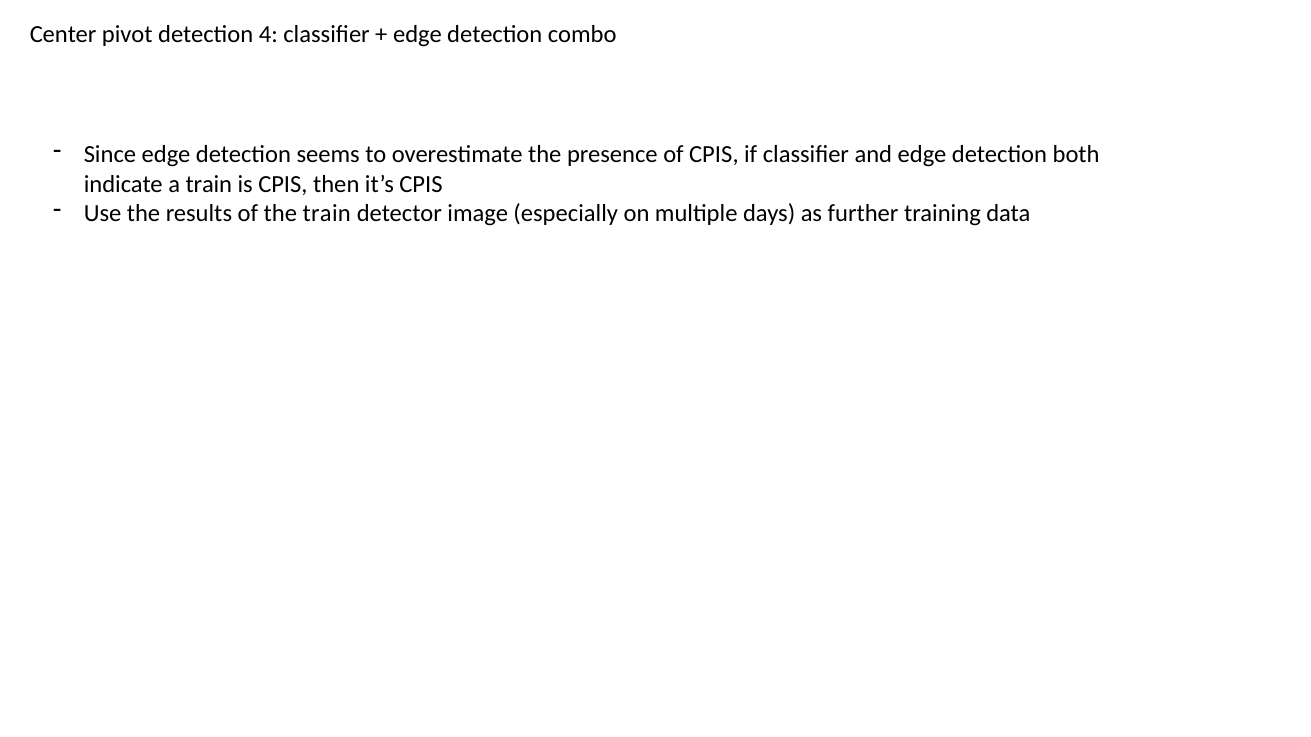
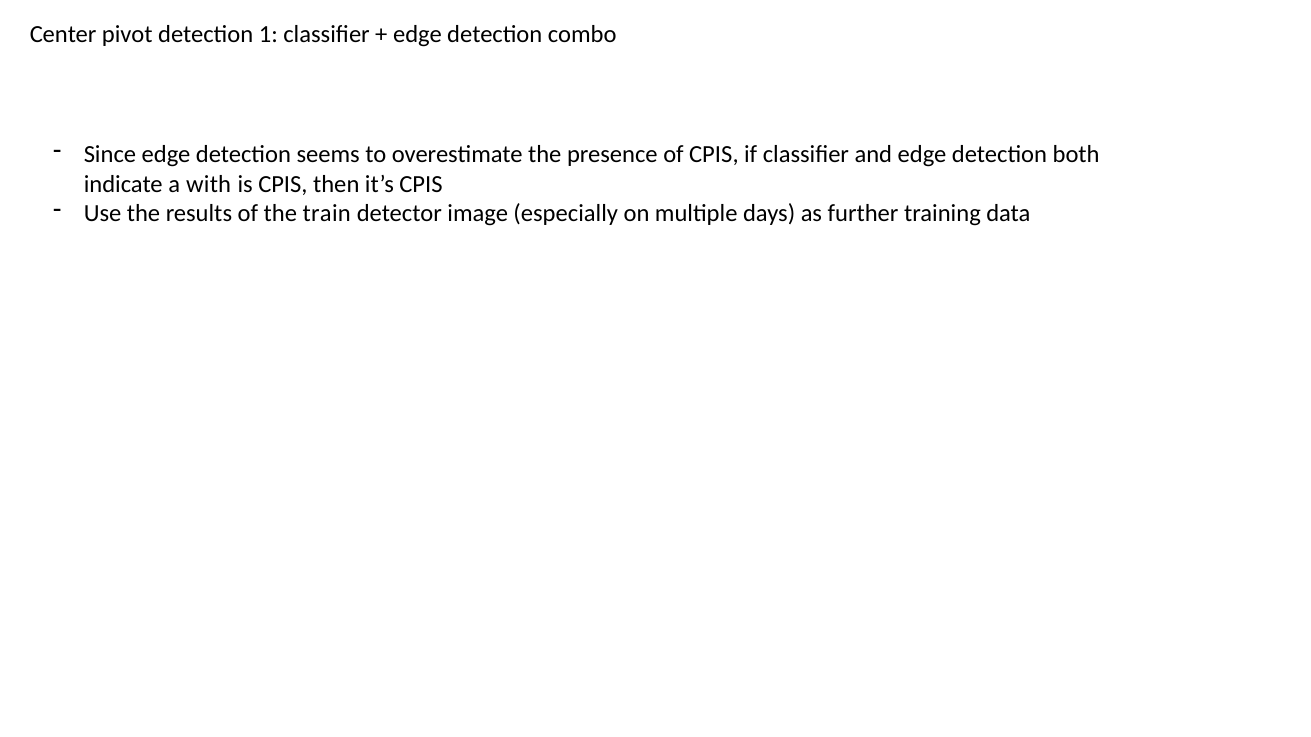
4: 4 -> 1 (268, 34)
a train: train -> with (209, 184)
